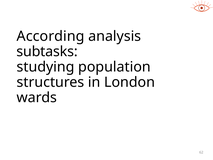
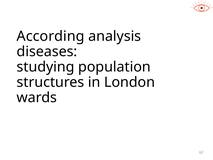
subtasks: subtasks -> diseases (47, 51)
